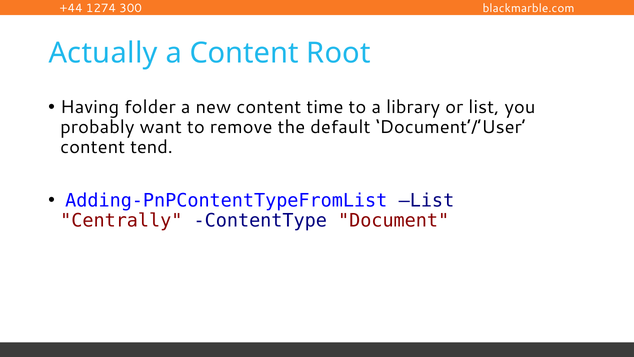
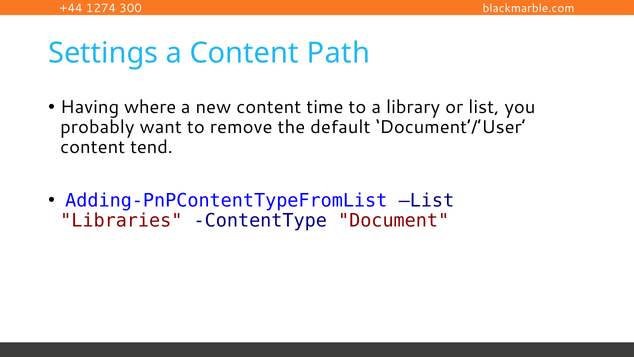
Actually: Actually -> Settings (103, 53)
Root: Root -> Path (338, 53)
folder: folder -> where (150, 107)
Centrally: Centrally -> Libraries (121, 220)
